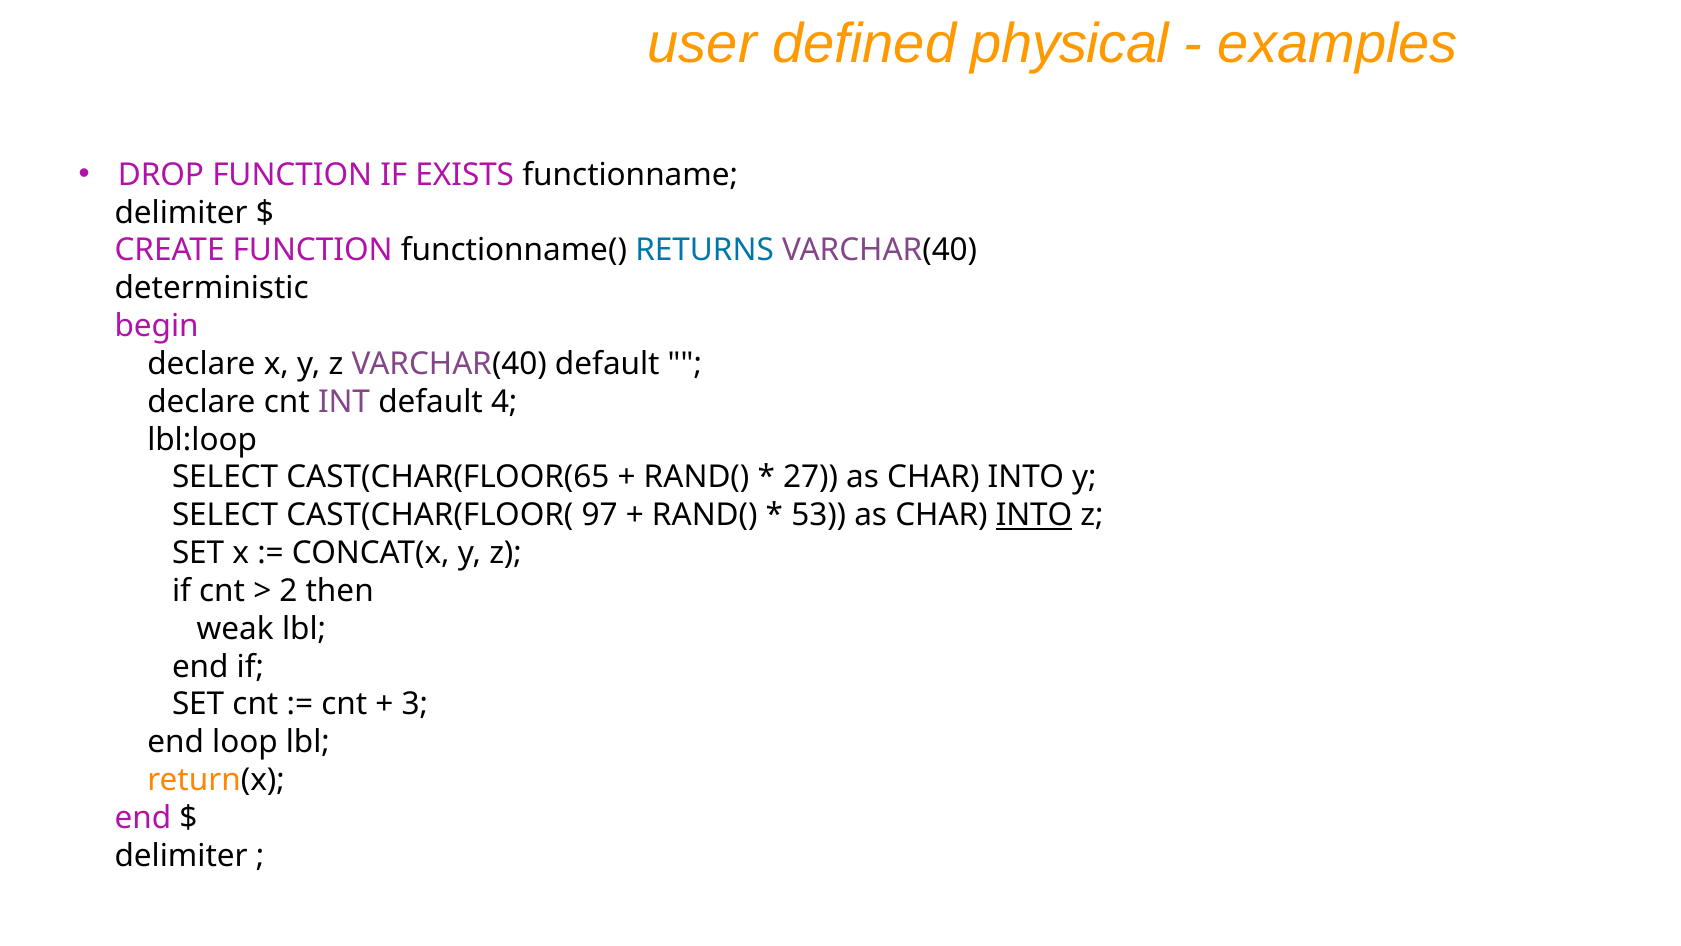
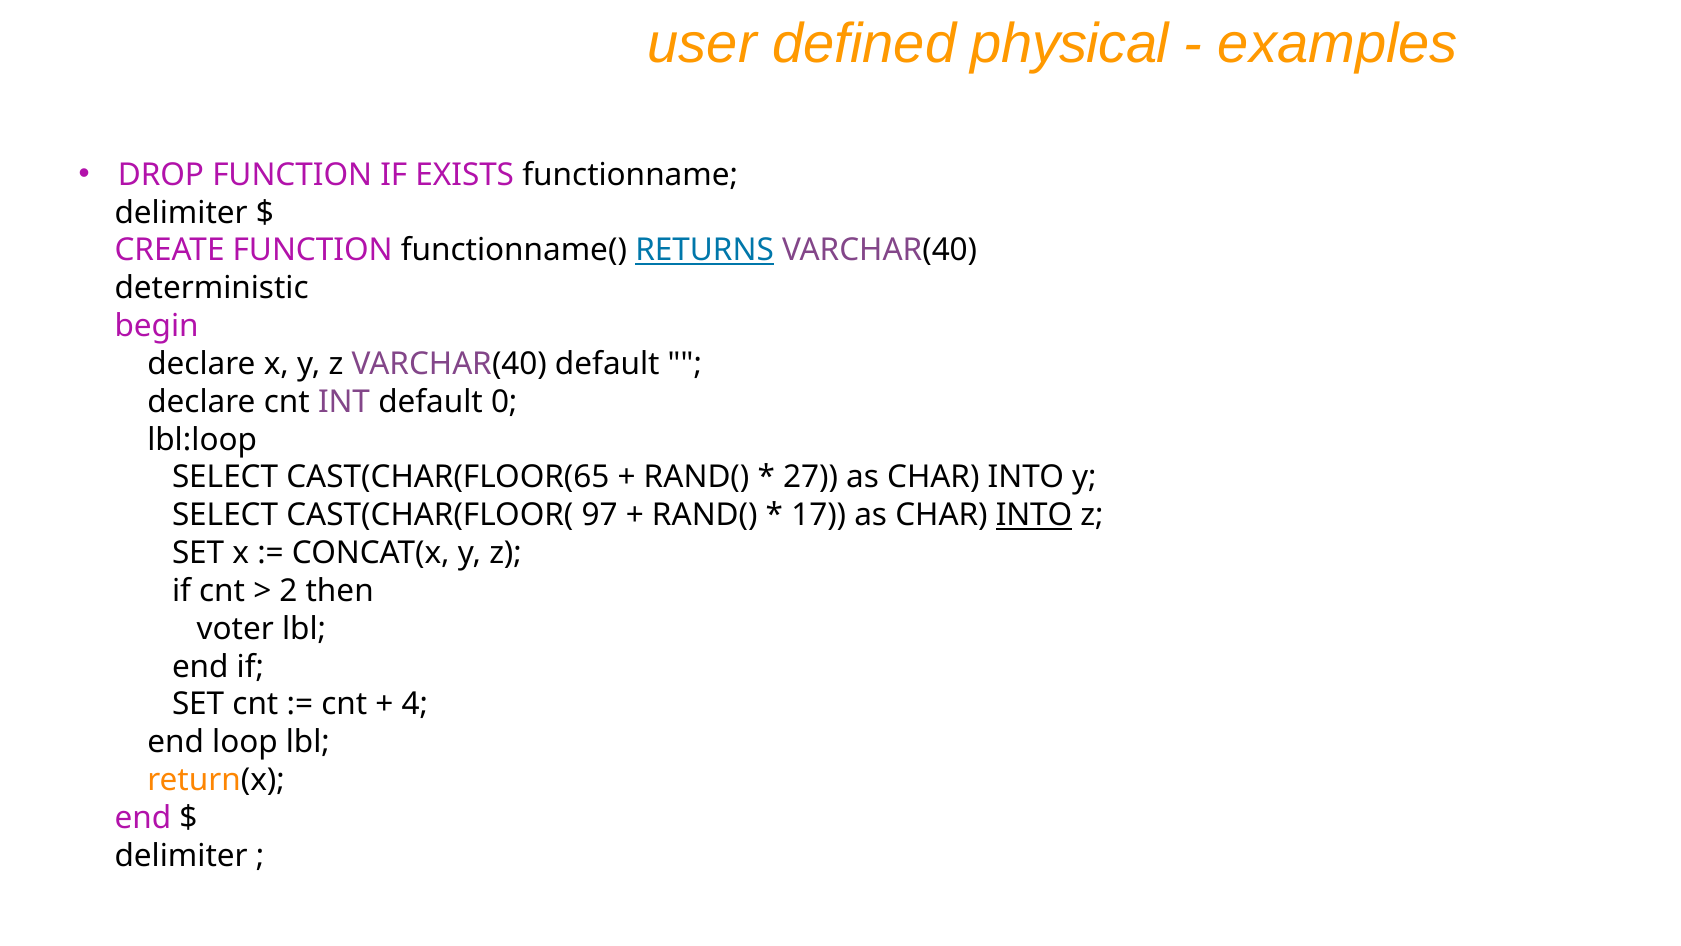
RETURNS underline: none -> present (705, 250)
4: 4 -> 0 (504, 402)
53: 53 -> 17 (819, 515)
weak: weak -> voter (235, 629)
3: 3 -> 4 (415, 704)
